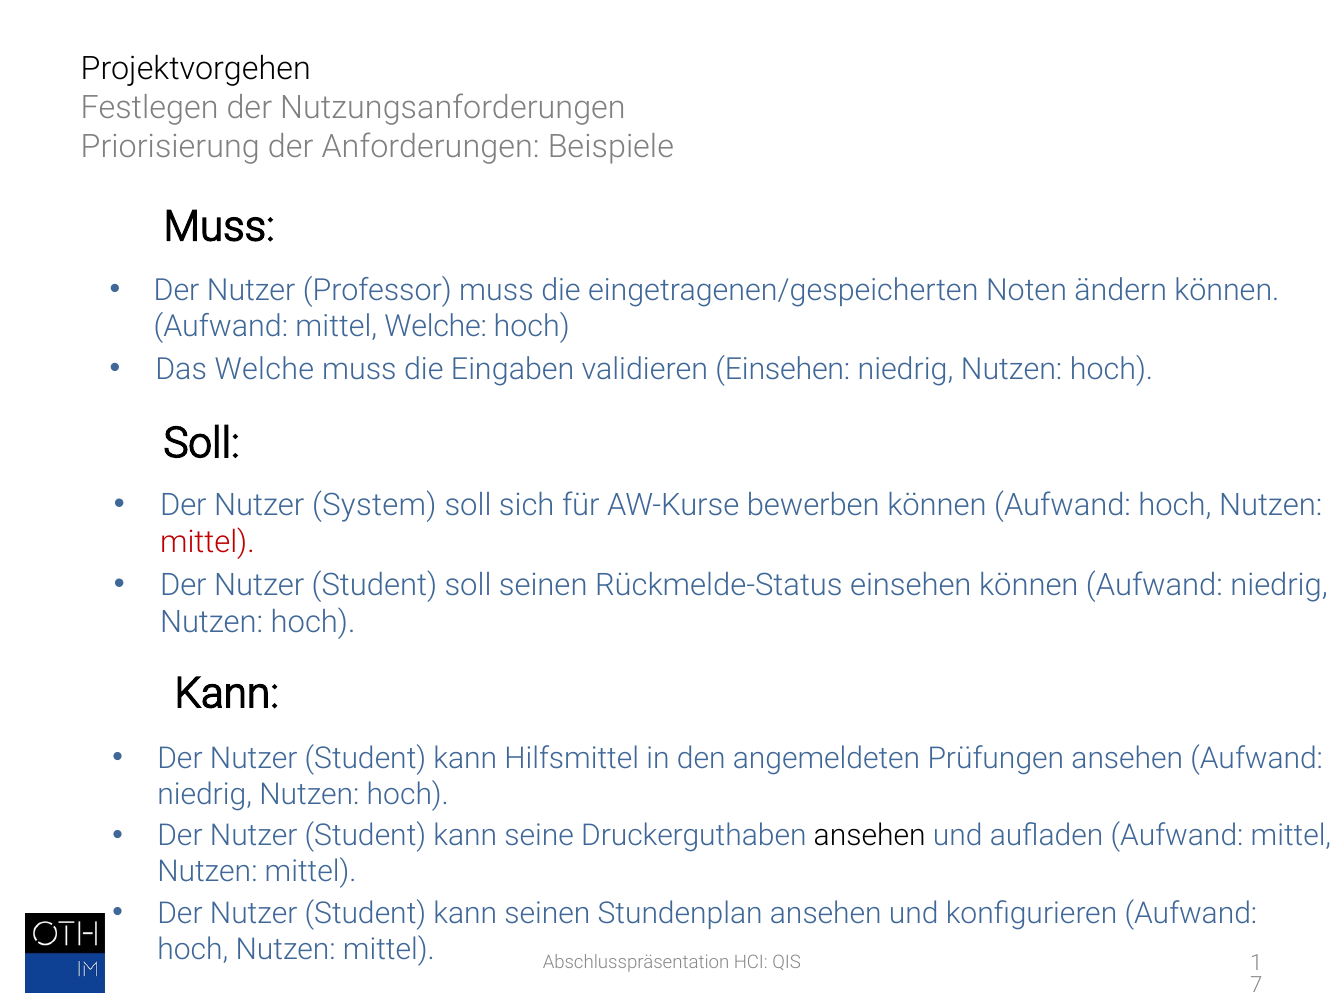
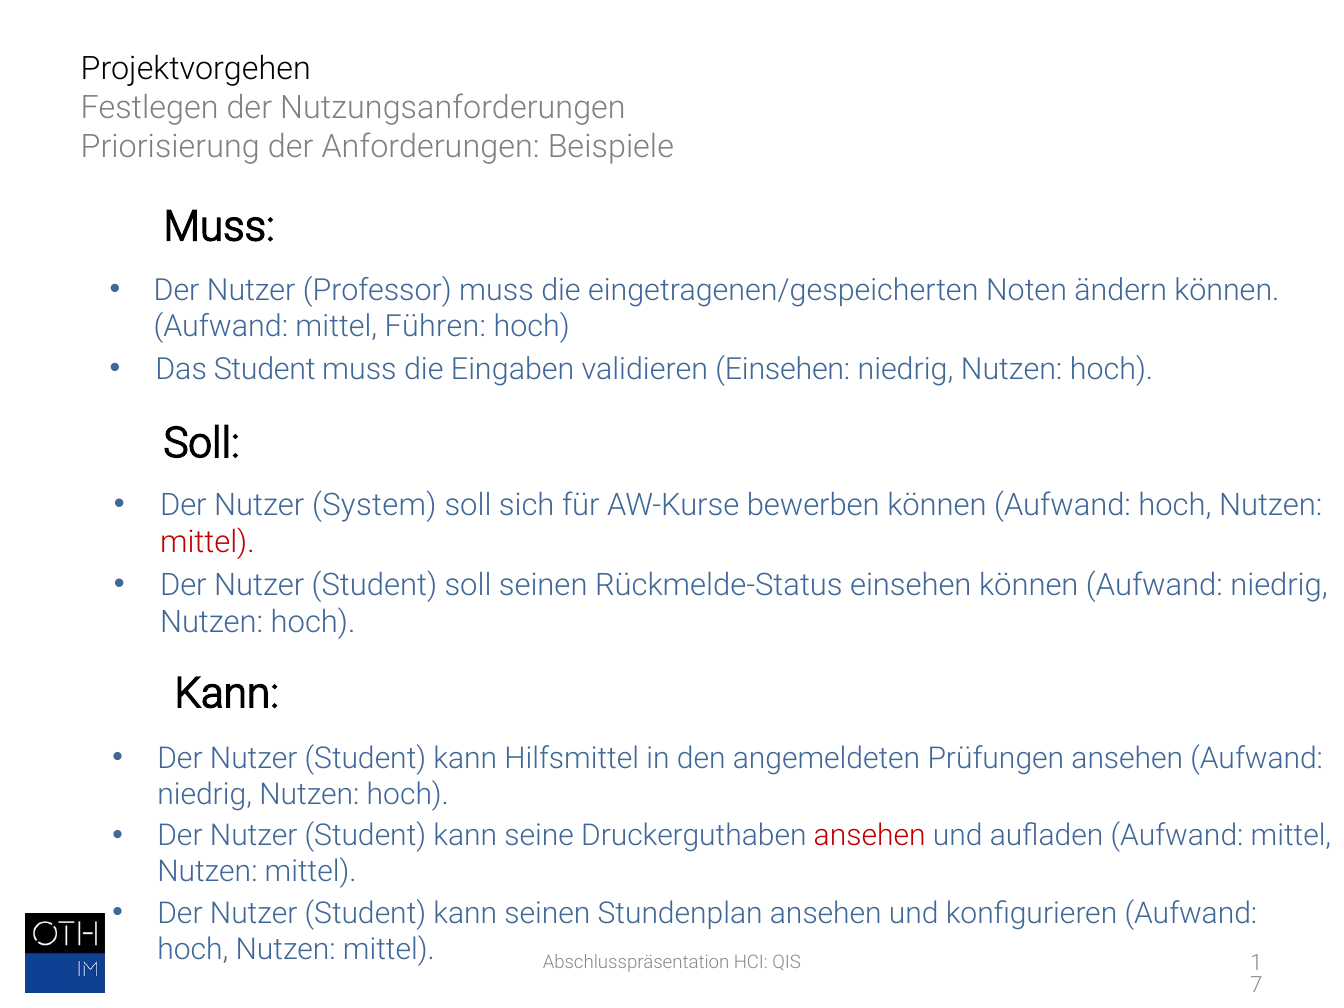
mittel Welche: Welche -> Führen (435, 327)
Das Welche: Welche -> Student (265, 369)
ansehen colour: black -> red (870, 836)
